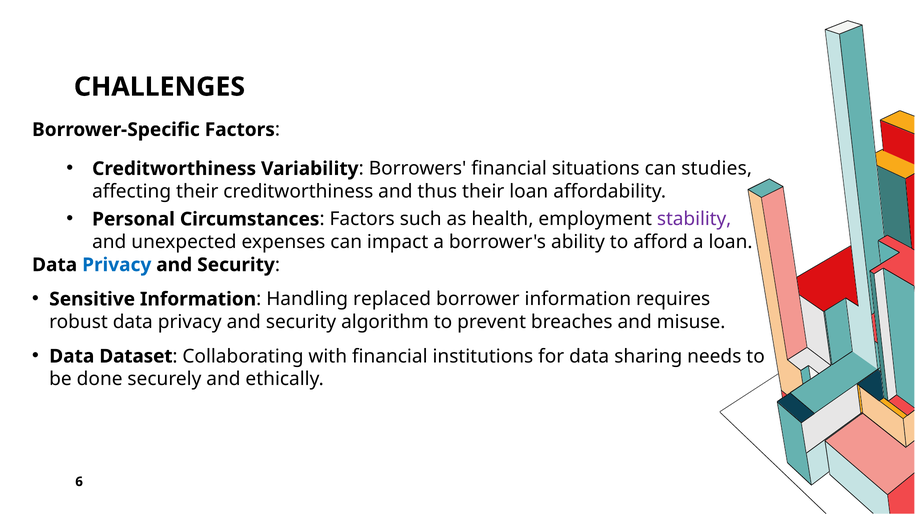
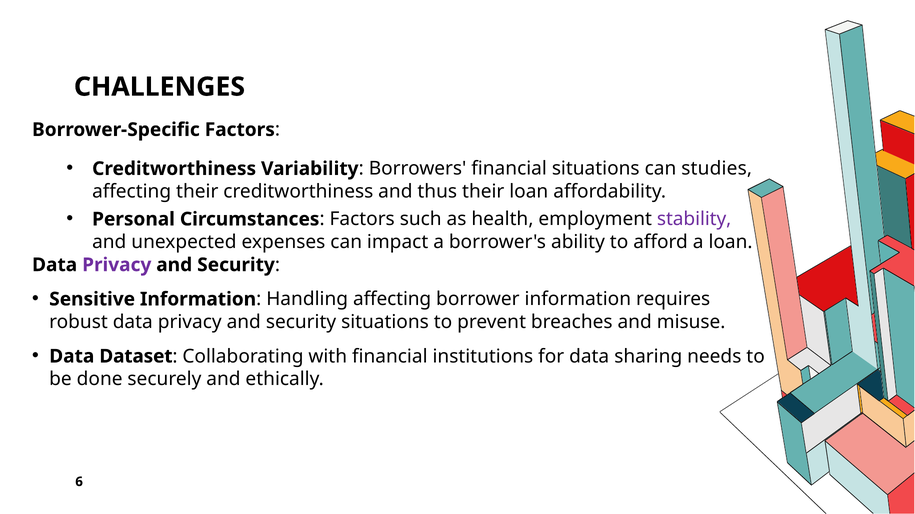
Privacy colour: blue -> purple (117, 265)
Handling replaced: replaced -> affecting (392, 300)
security algorithm: algorithm -> situations (385, 322)
